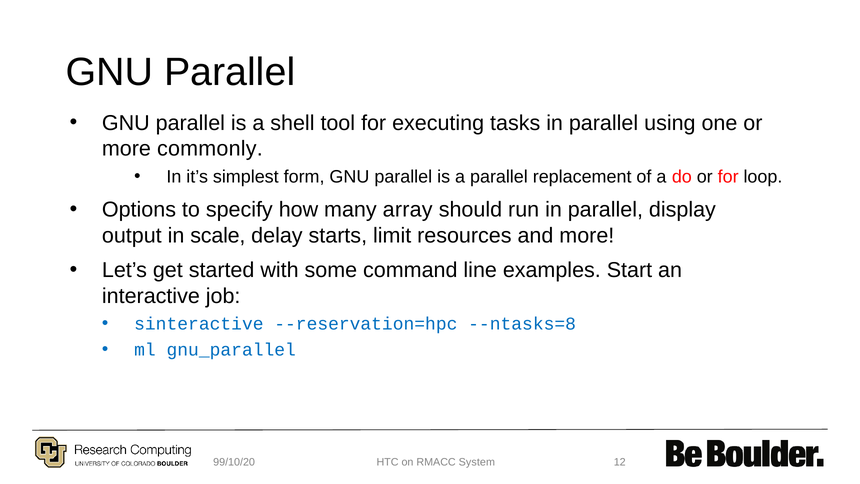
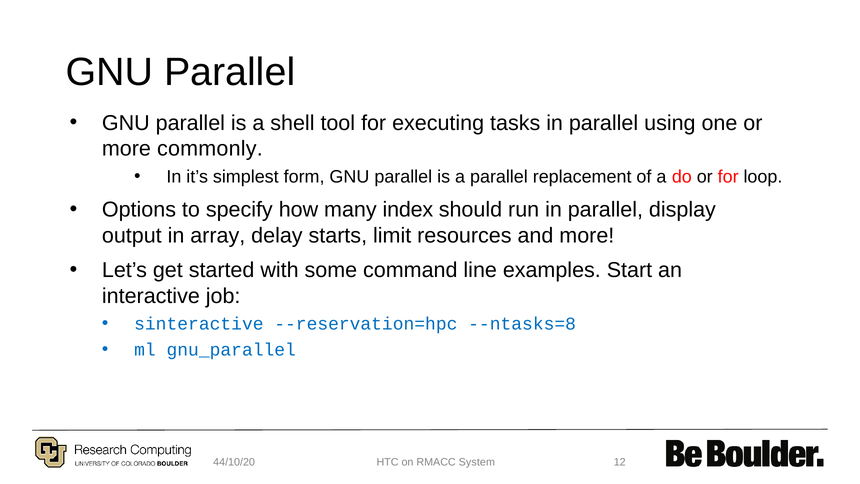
array: array -> index (408, 209)
scale: scale -> array (218, 235)
99/10/20: 99/10/20 -> 44/10/20 (234, 462)
